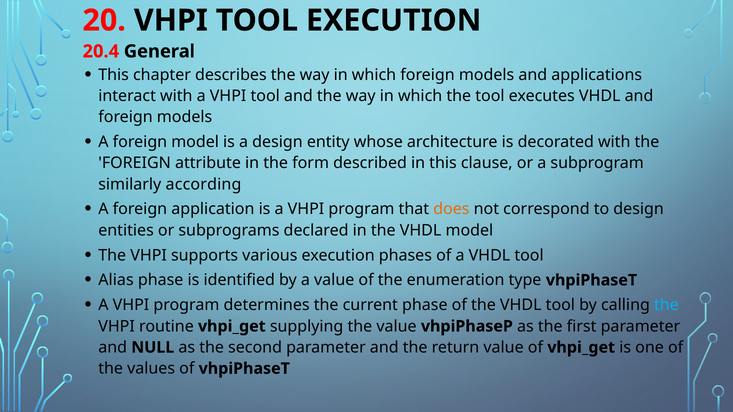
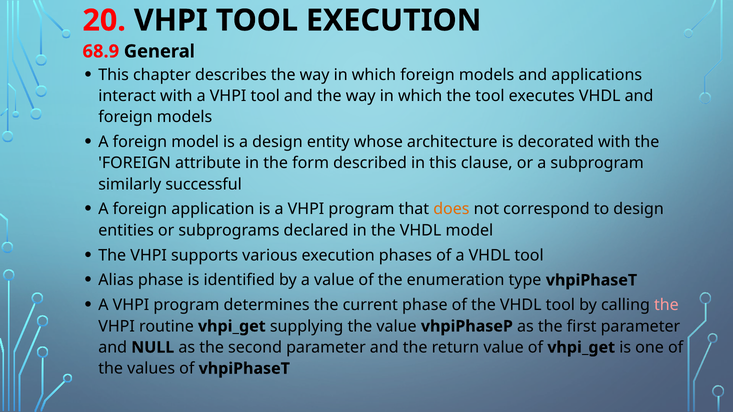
20.4: 20.4 -> 68.9 (101, 51)
according: according -> successful (204, 184)
the colour: light blue -> pink (666, 305)
